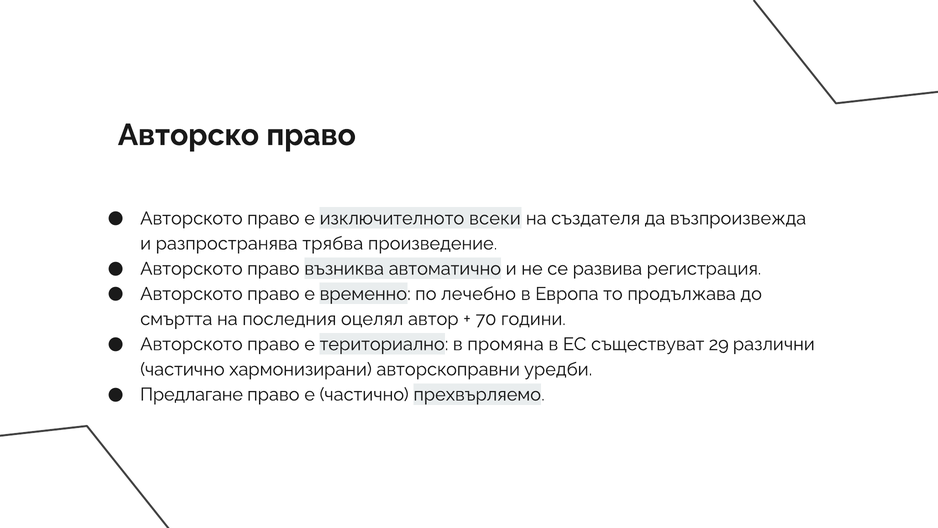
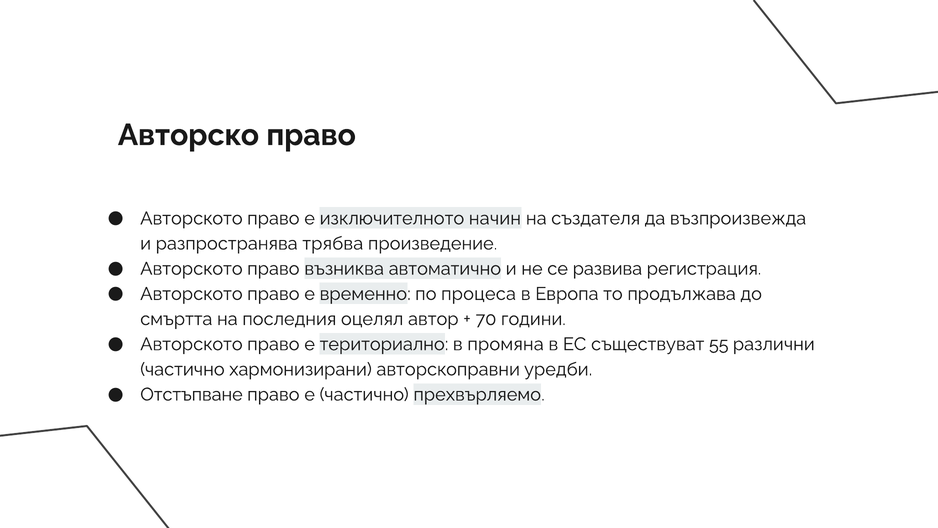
всеки: всеки -> начин (495, 218)
лечебно: лечебно -> процеса (479, 294)
29: 29 -> 55 (719, 344)
Предлагане: Предлагане -> Отстъпване (191, 394)
